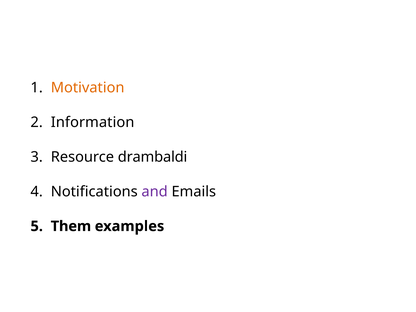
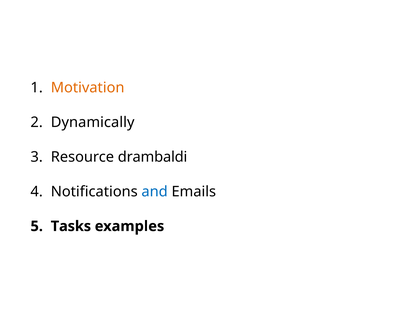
Information: Information -> Dynamically (93, 122)
and colour: purple -> blue (155, 192)
Them: Them -> Tasks (71, 226)
